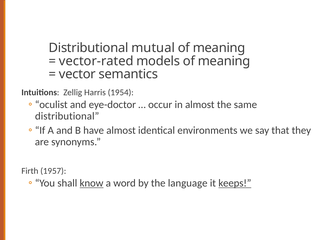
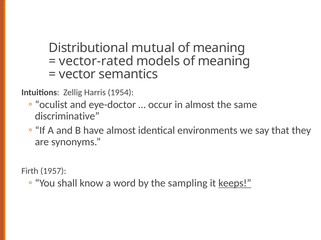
distributional: distributional -> discriminative (67, 117)
know underline: present -> none (92, 184)
language: language -> sampling (188, 184)
